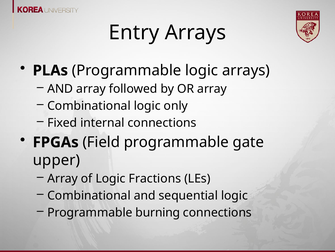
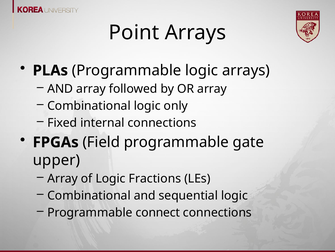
Entry: Entry -> Point (134, 32)
burning: burning -> connect (158, 212)
